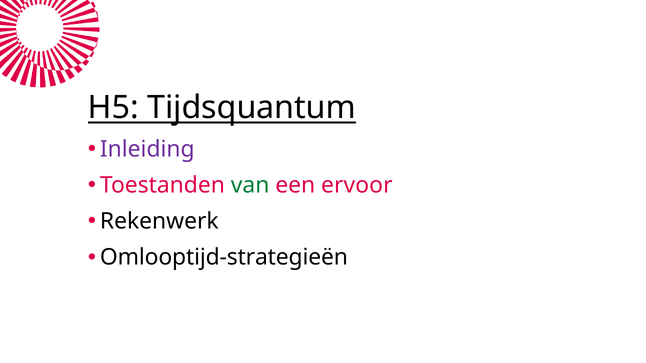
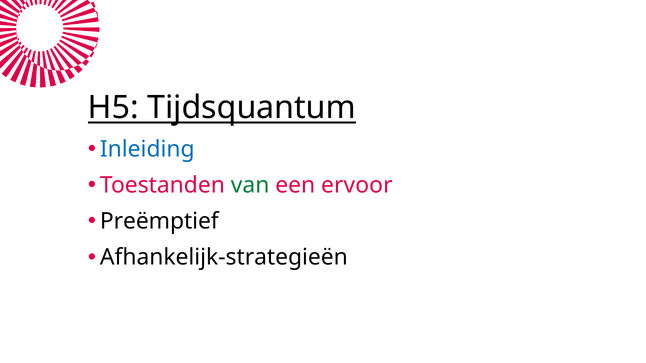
Inleiding colour: purple -> blue (147, 149)
Rekenwerk: Rekenwerk -> Preëmptief (159, 222)
Omlooptijd-strategieën: Omlooptijd-strategieën -> Afhankelijk-strategieën (224, 258)
